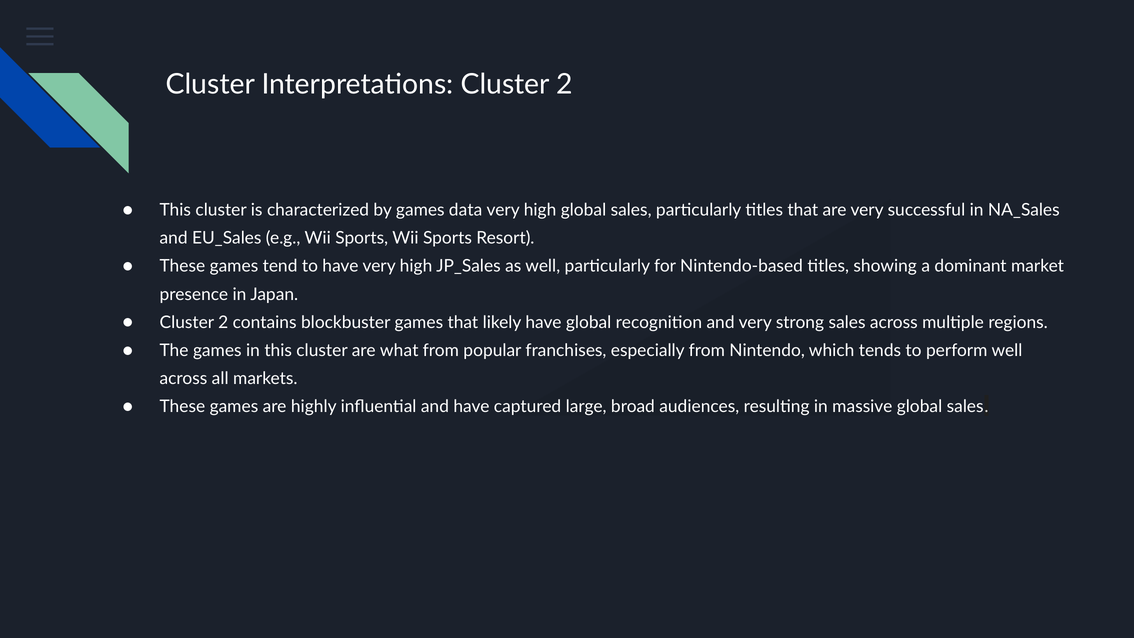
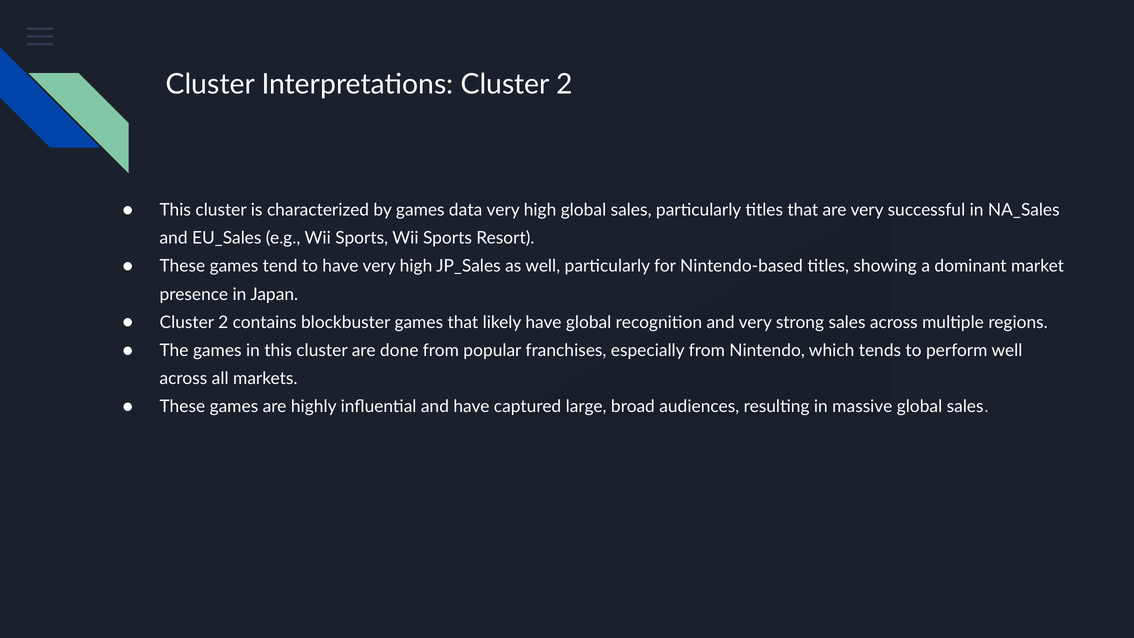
what: what -> done (399, 350)
